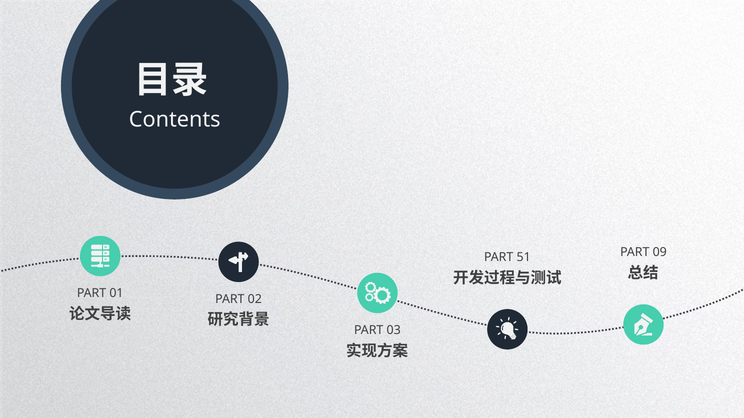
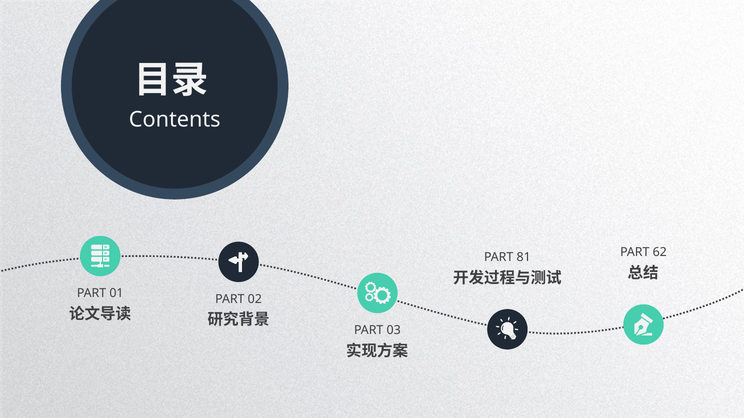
09: 09 -> 62 (660, 253)
51: 51 -> 81 (524, 257)
